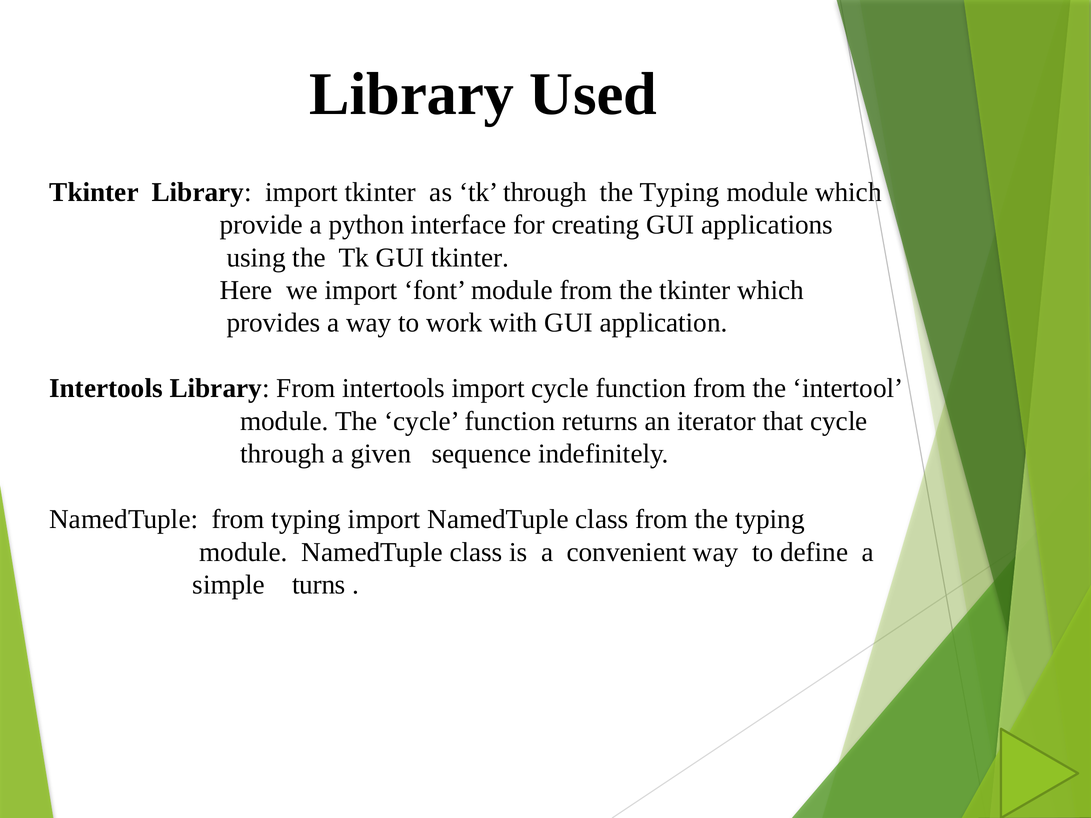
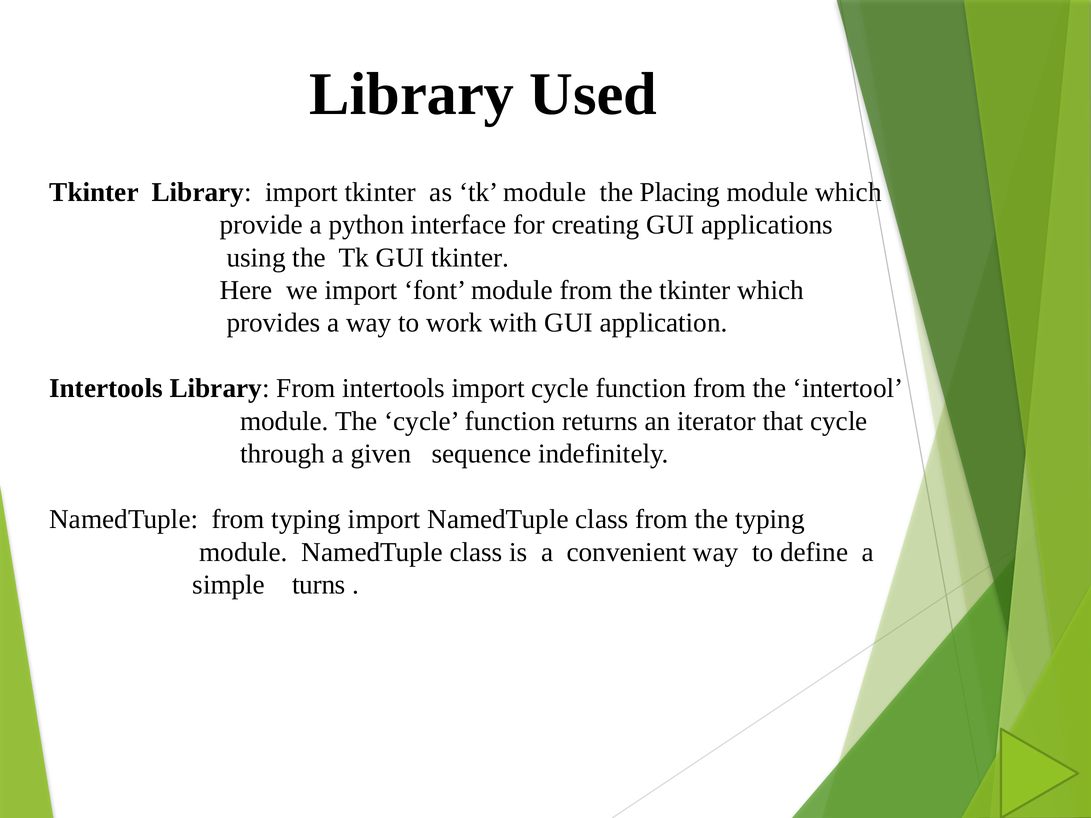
tk through: through -> module (545, 192)
Typing: Typing -> Placing (680, 192)
